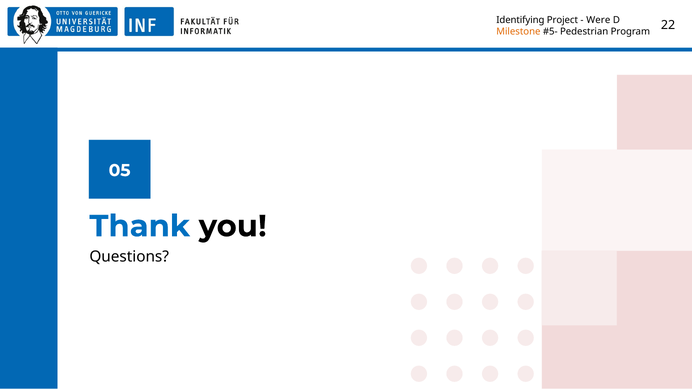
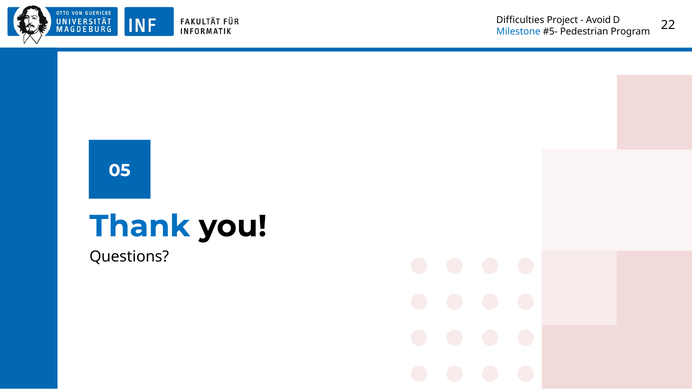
Identifying: Identifying -> Difficulties (520, 20)
Were: Were -> Avoid (598, 20)
Milestone colour: orange -> blue (518, 32)
